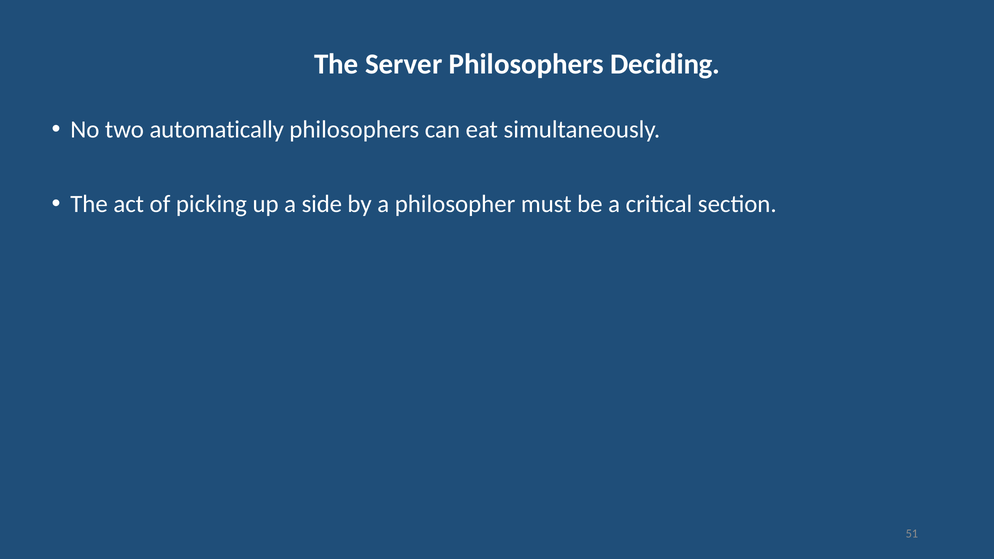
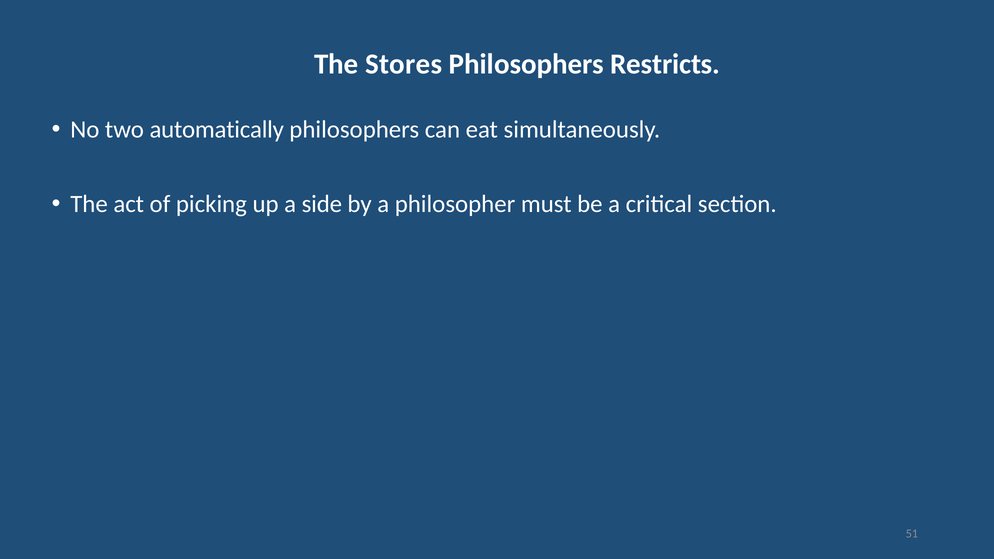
Server: Server -> Stores (404, 64)
Deciding: Deciding -> Restricts (665, 64)
